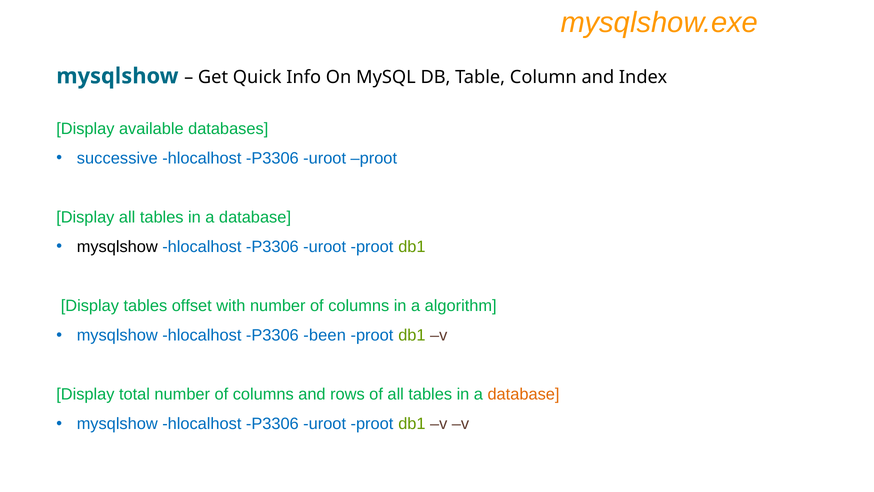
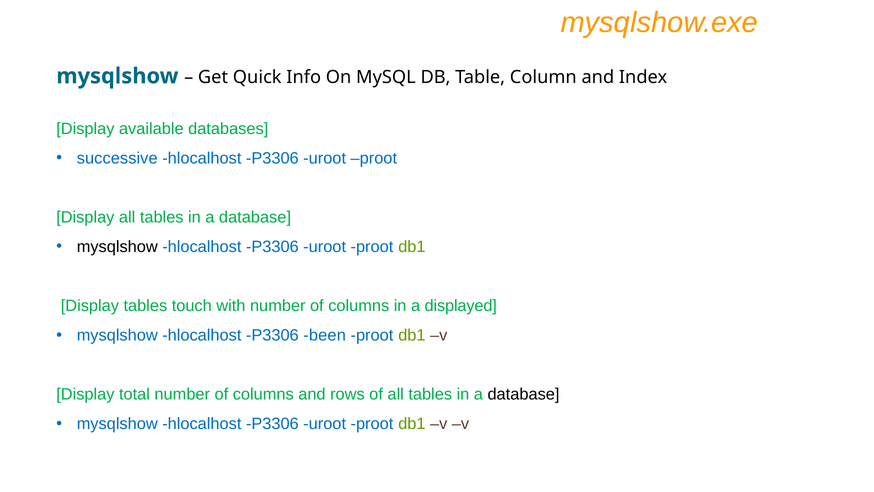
offset: offset -> touch (192, 306)
algorithm: algorithm -> displayed (461, 306)
database colour: orange -> black (523, 394)
